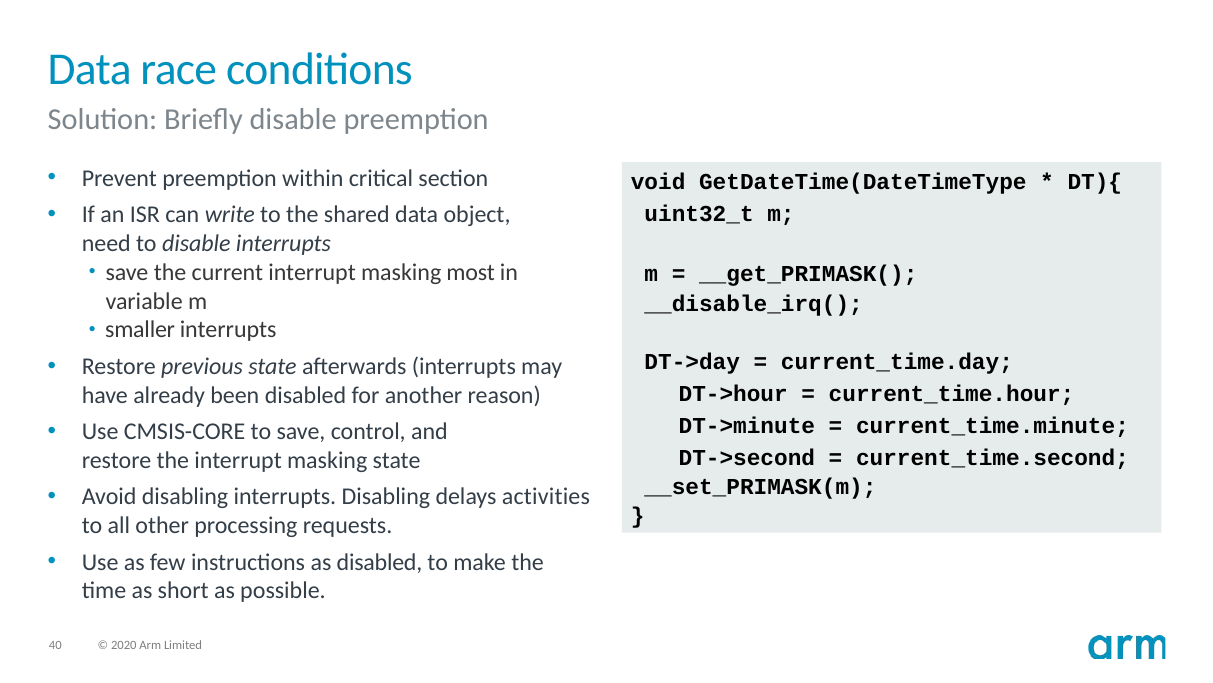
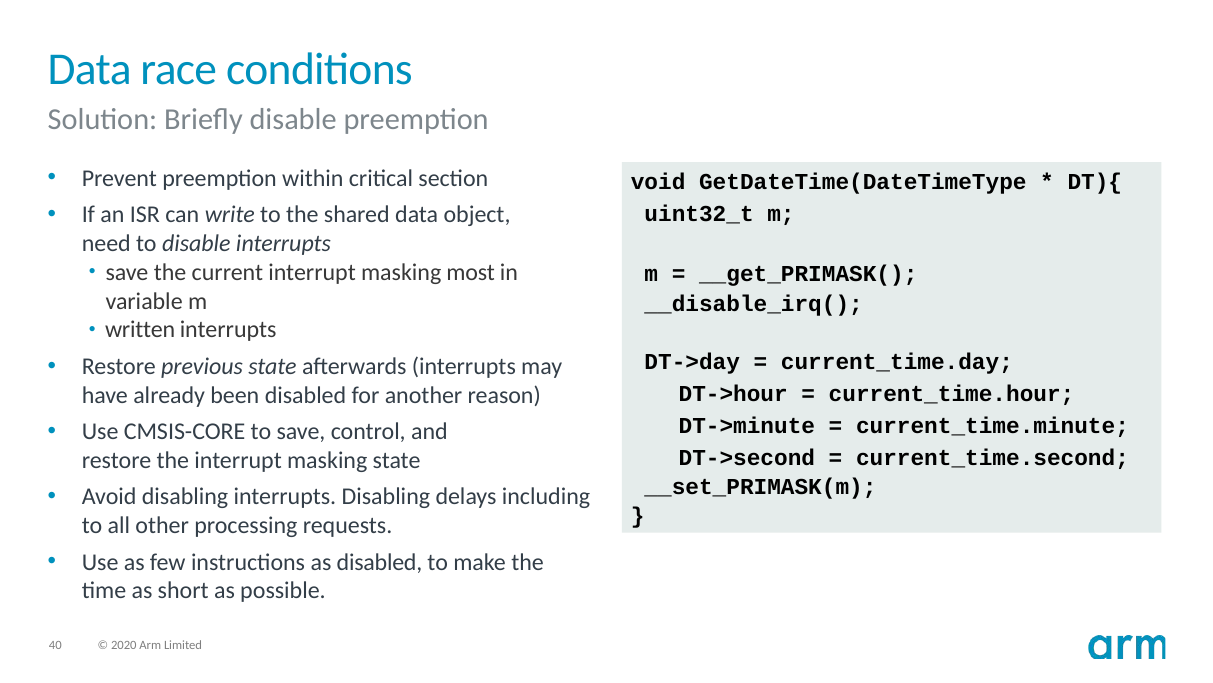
smaller: smaller -> written (140, 330)
activities: activities -> including (546, 496)
